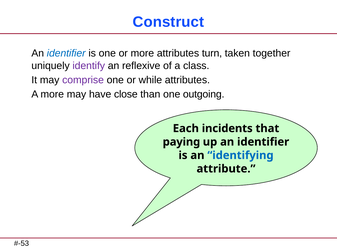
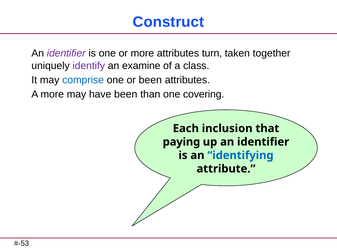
identifier colour: blue -> purple (66, 53)
reflexive: reflexive -> examine (141, 66)
comprise colour: purple -> blue (83, 80)
or while: while -> been (150, 80)
have close: close -> been (126, 95)
outgoing: outgoing -> covering (204, 95)
incidents: incidents -> inclusion (227, 129)
